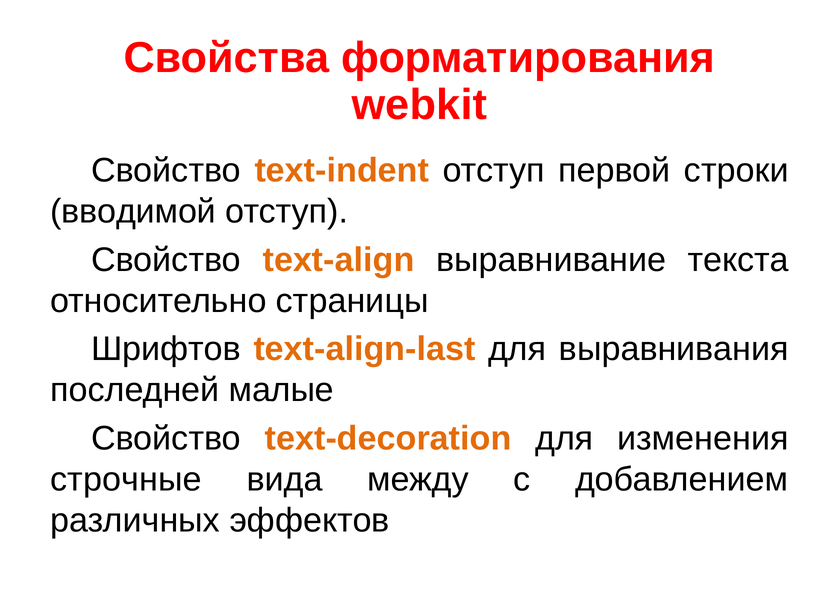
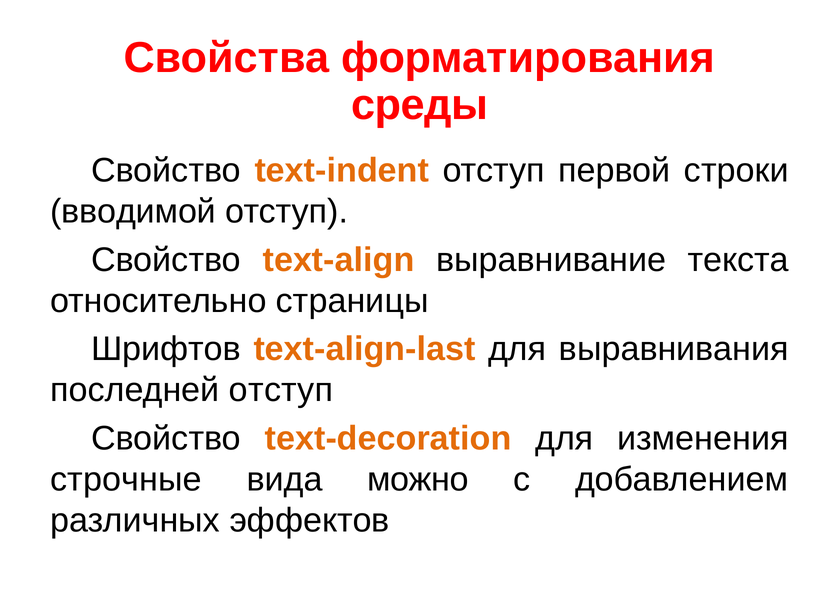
webkit: webkit -> среды (420, 105)
последней малые: малые -> отступ (281, 390)
между: между -> можно (418, 479)
